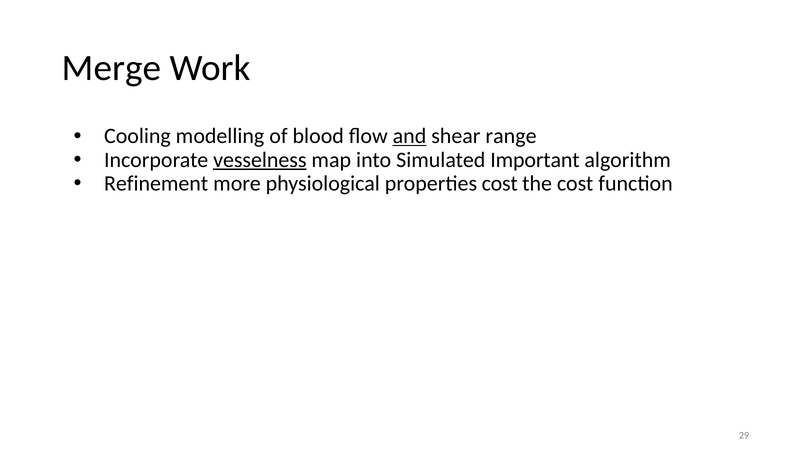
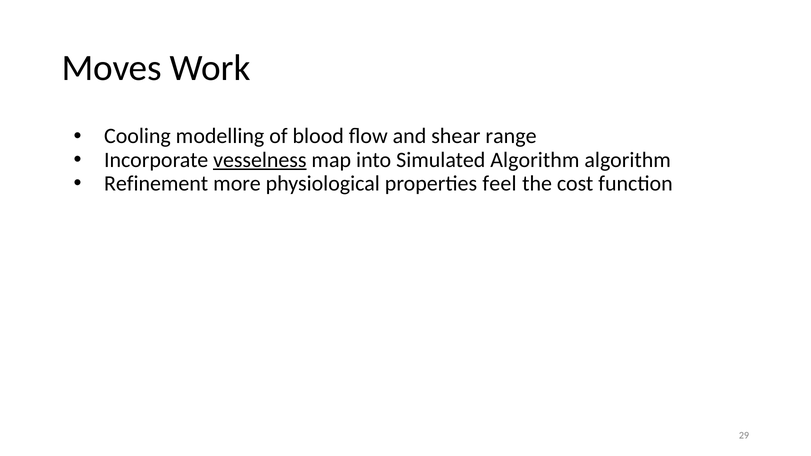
Merge: Merge -> Moves (112, 68)
and underline: present -> none (410, 136)
Simulated Important: Important -> Algorithm (535, 160)
properties cost: cost -> feel (500, 184)
